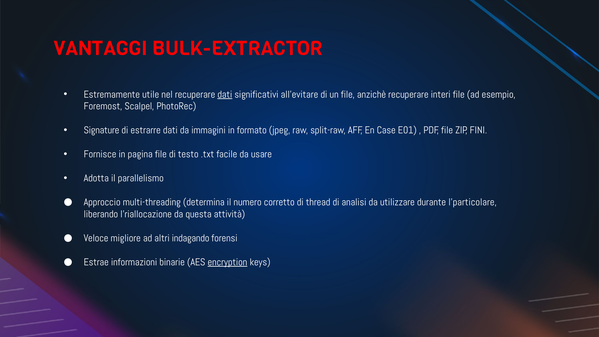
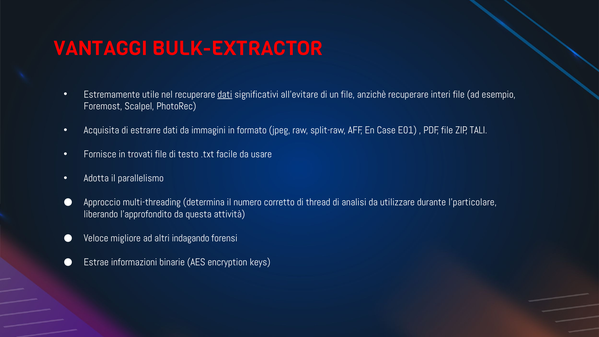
Signature: Signature -> Acquisita (101, 130)
FINI: FINI -> TALI (478, 130)
pagina: pagina -> trovati (140, 154)
l’riallocazione: l’riallocazione -> l’approfondito (146, 214)
encryption underline: present -> none (227, 262)
